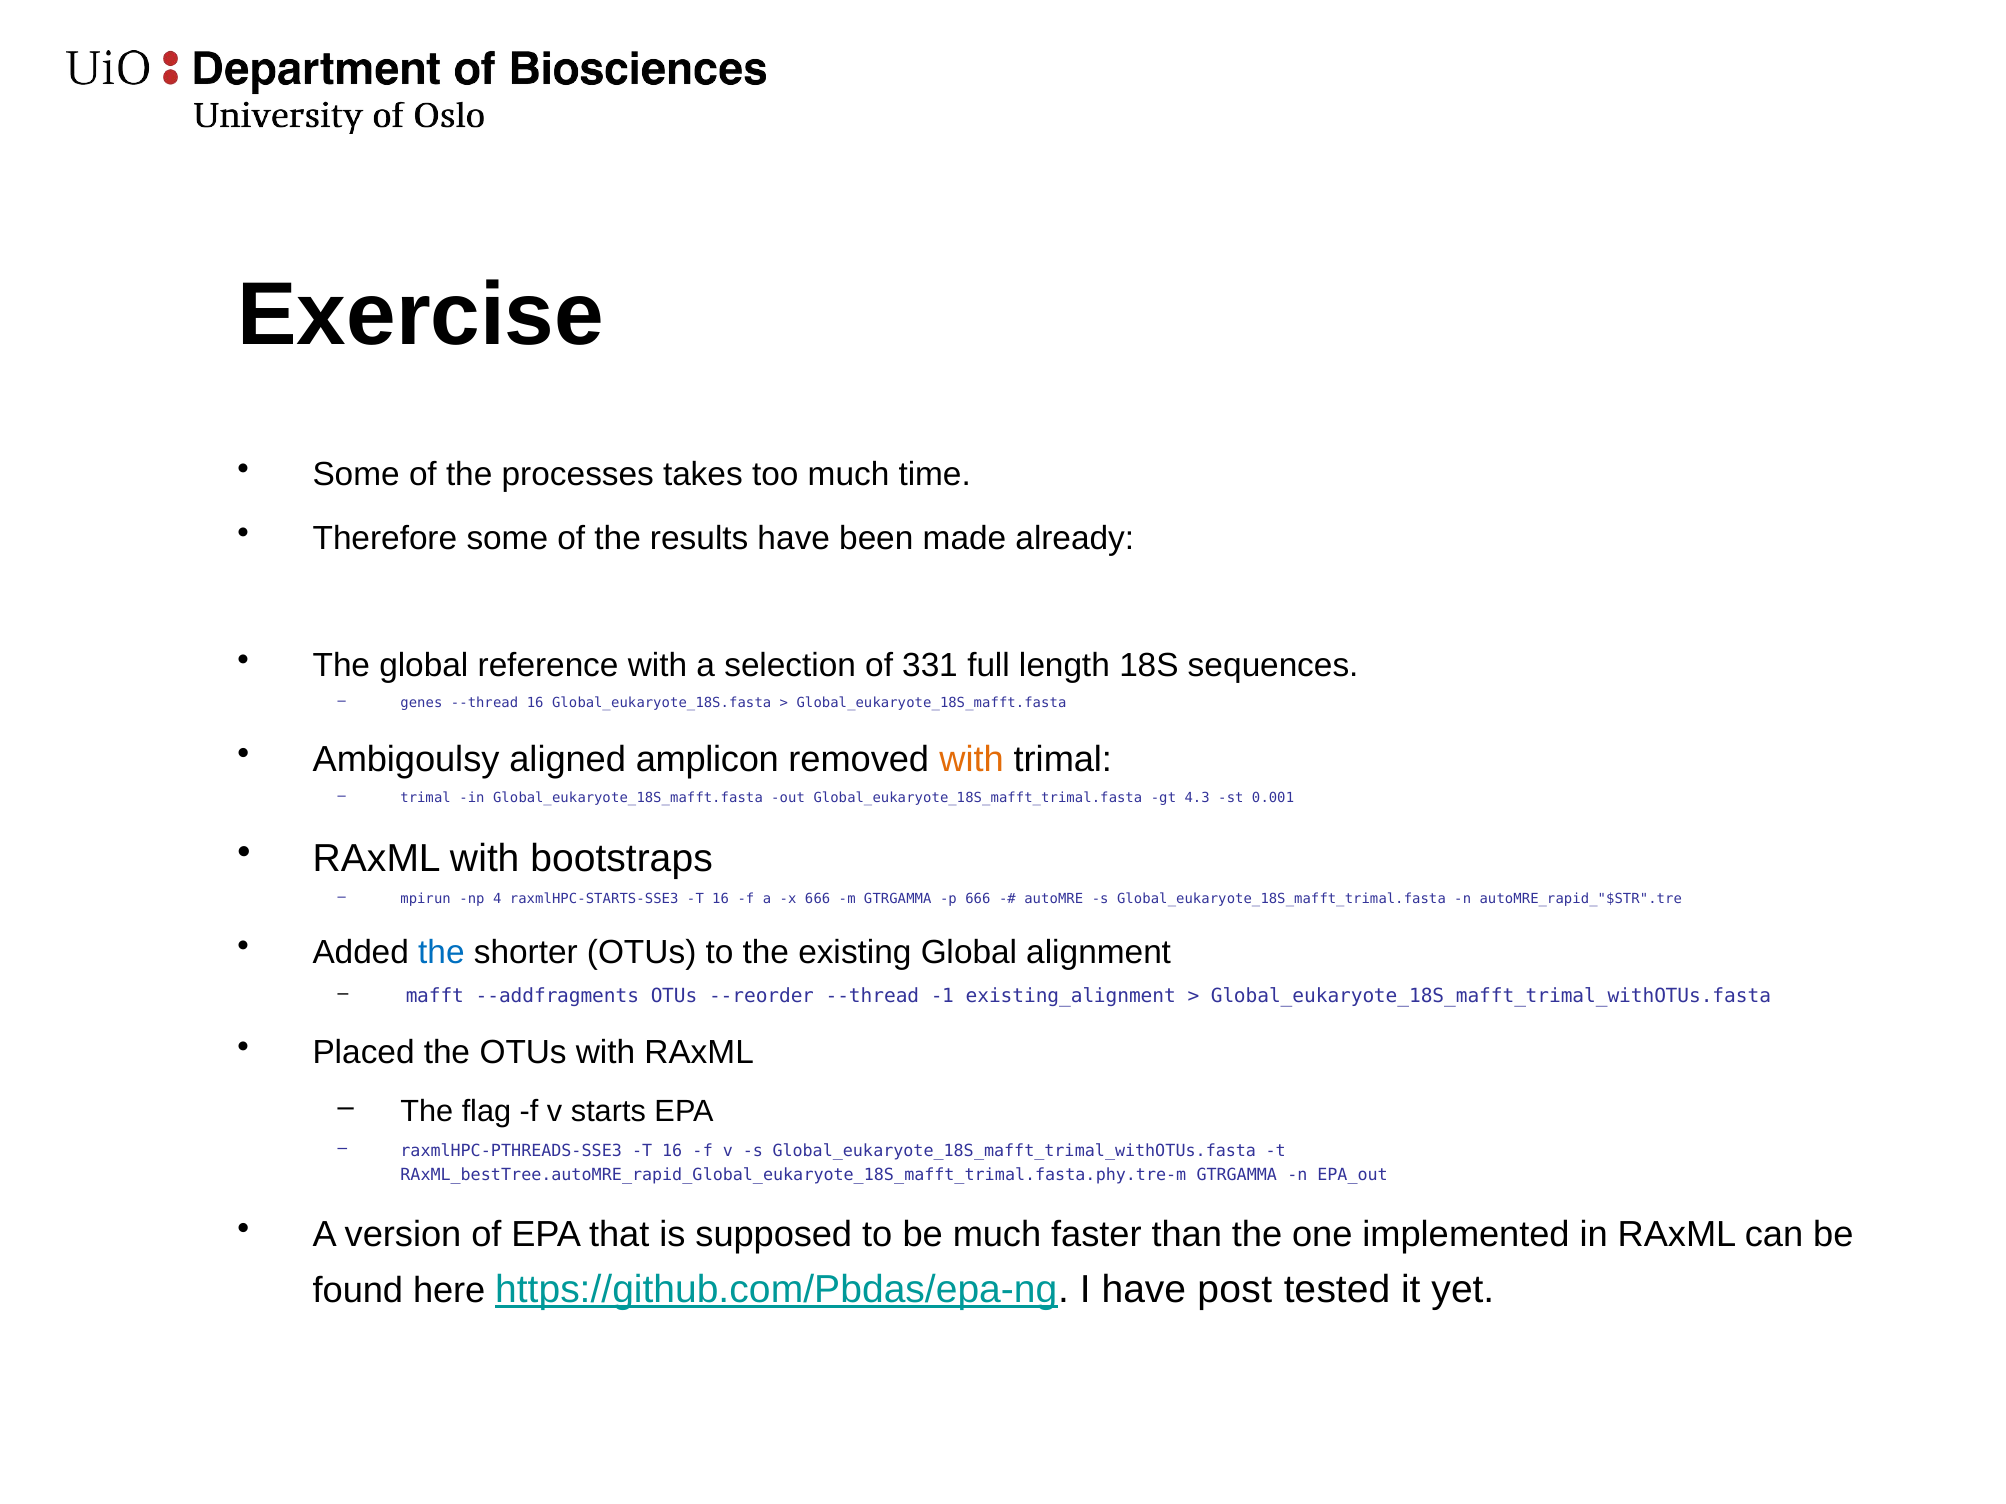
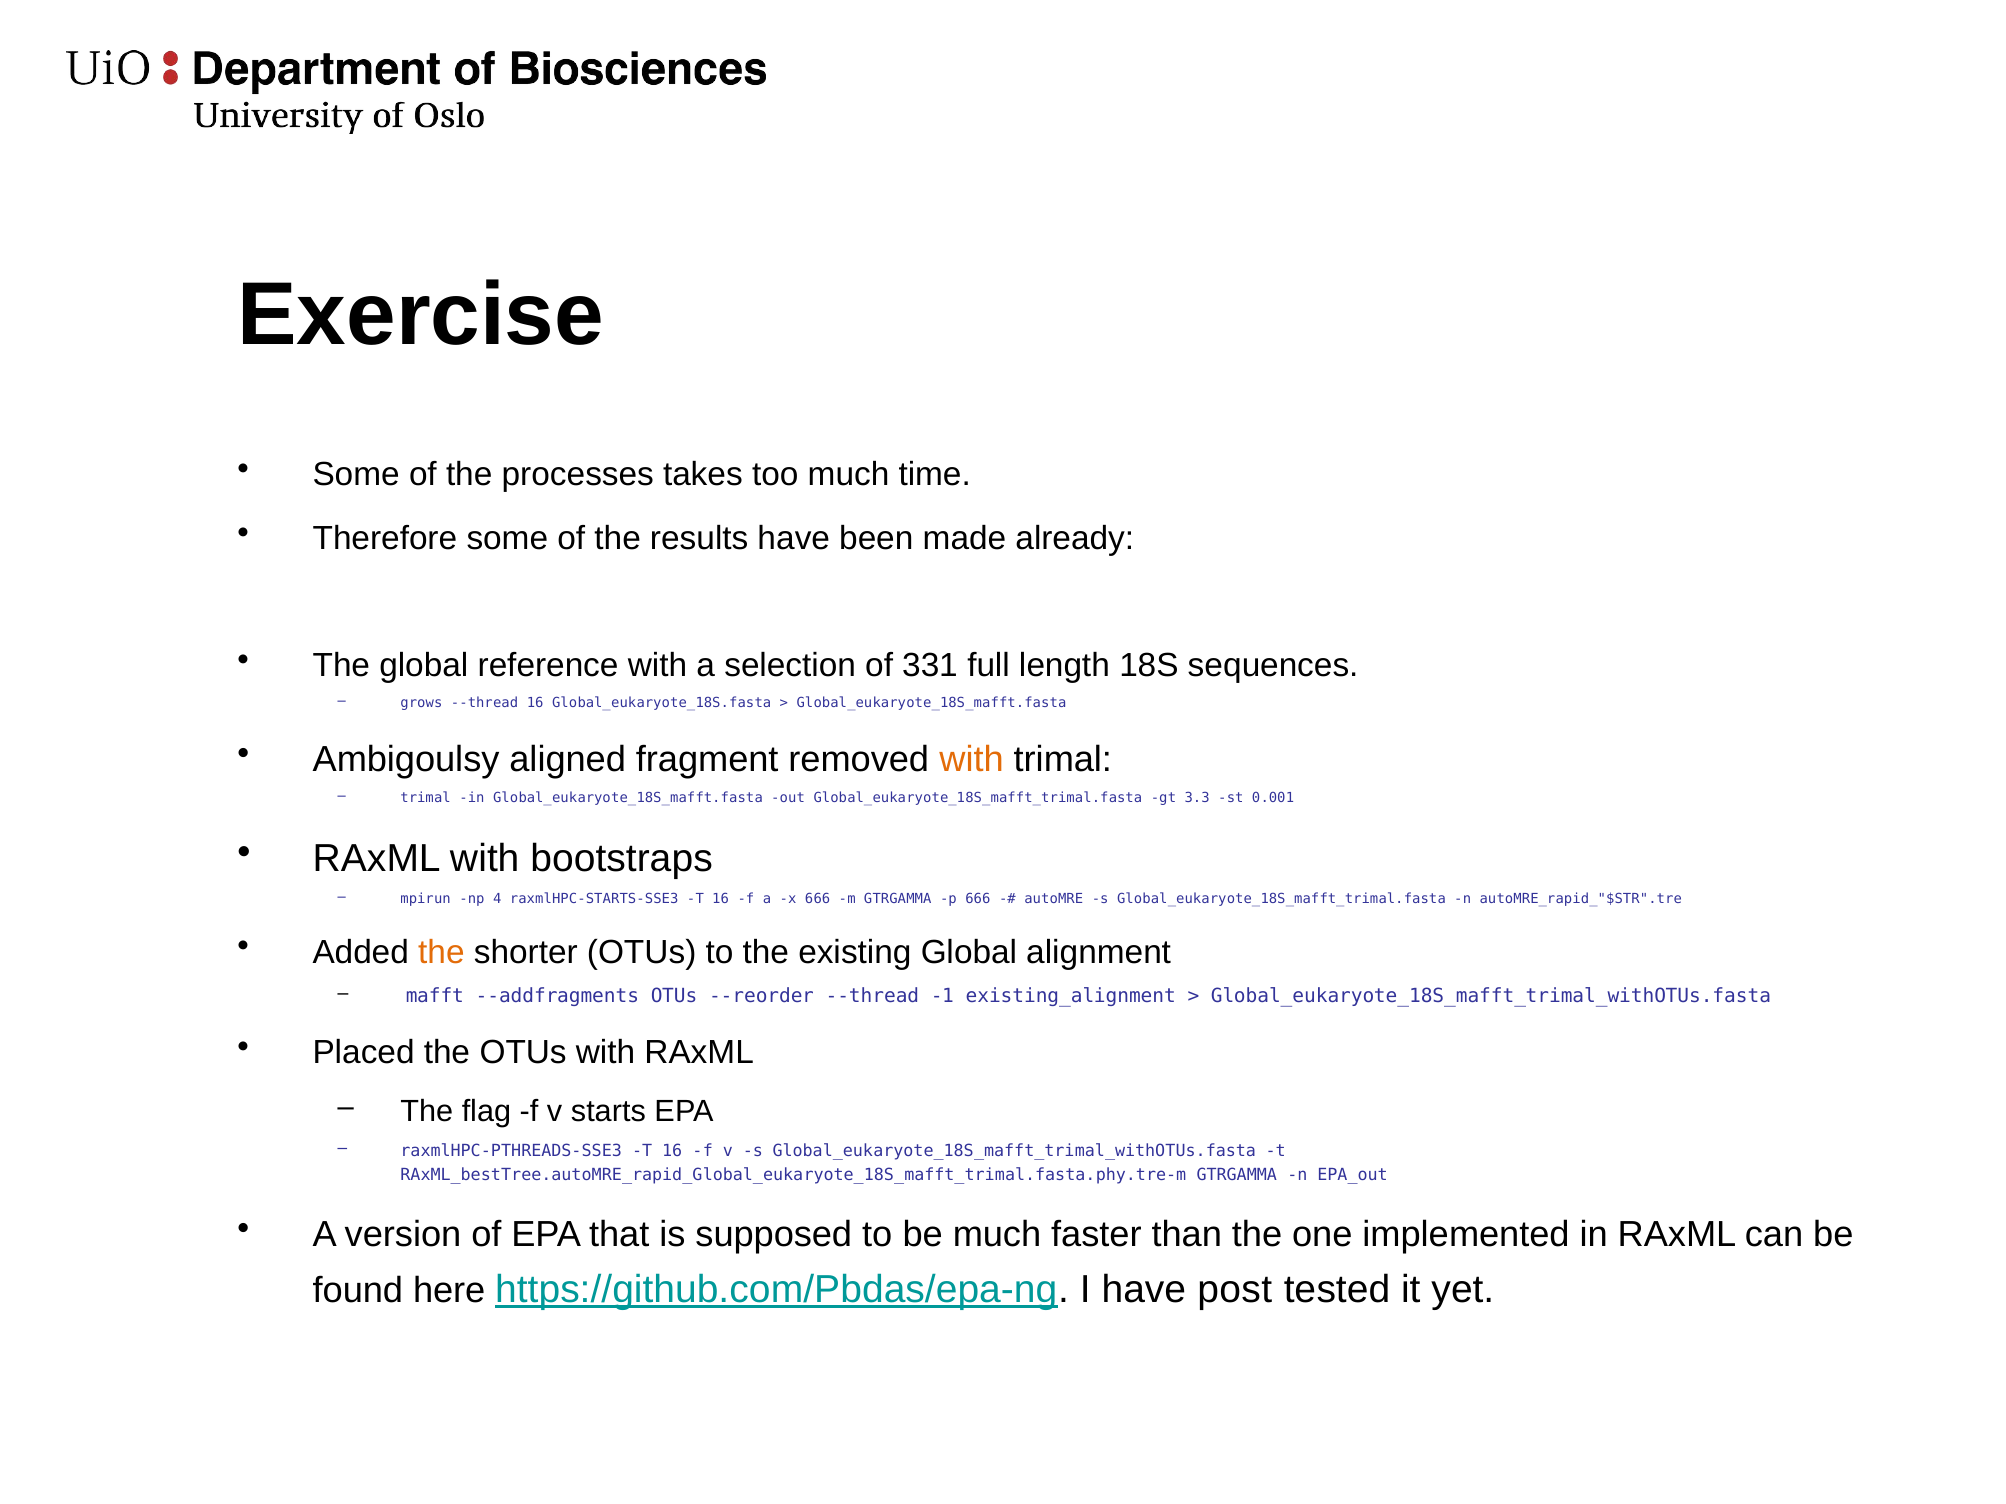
genes: genes -> grows (421, 703)
amplicon: amplicon -> fragment (707, 760)
4.3: 4.3 -> 3.3 (1197, 798)
the colour: blue -> orange (441, 952)
